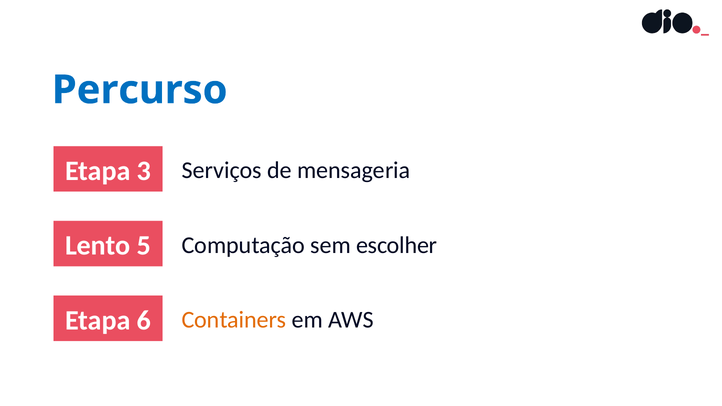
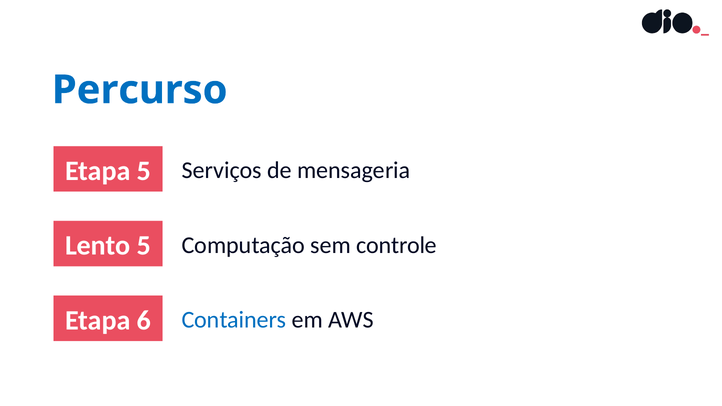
Etapa 3: 3 -> 5 (144, 171)
escolher: escolher -> controle (397, 245)
Containers colour: orange -> blue (234, 320)
